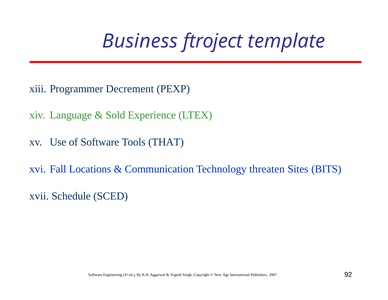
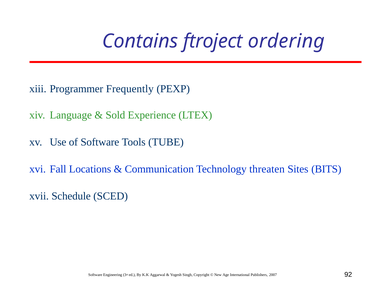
Business: Business -> Contains (140, 41)
template: template -> ordering (286, 41)
Decrement: Decrement -> Frequently (130, 89)
THAT: THAT -> TUBE (166, 142)
